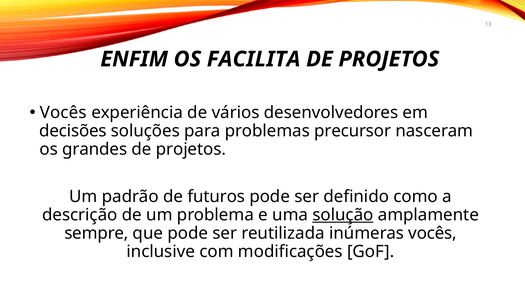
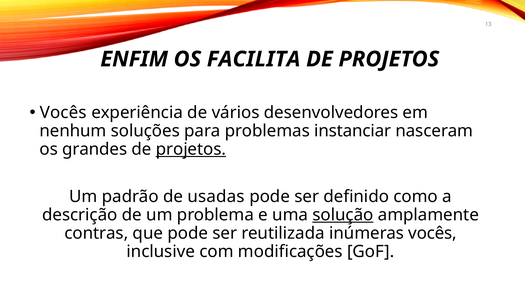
decisões: decisões -> nenhum (73, 131)
precursor: precursor -> instanciar (353, 131)
projetos underline: none -> present (191, 149)
futuros: futuros -> usadas (216, 197)
sempre: sempre -> contras (96, 233)
